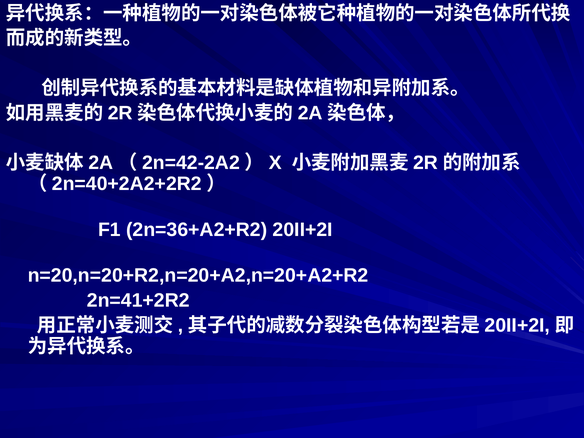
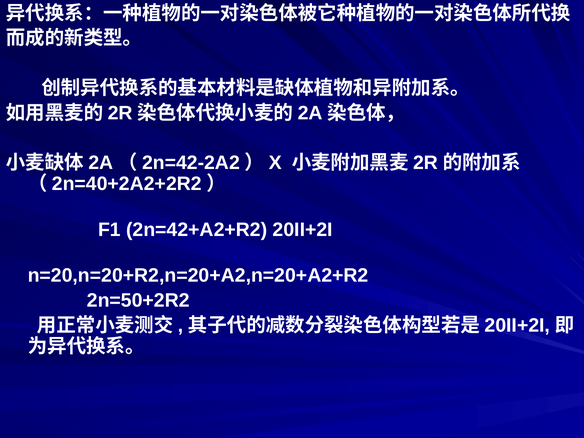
2n=36+A2+R2: 2n=36+A2+R2 -> 2n=42+A2+R2 (197, 230)
2n=41+2R2: 2n=41+2R2 -> 2n=50+2R2 (138, 300)
